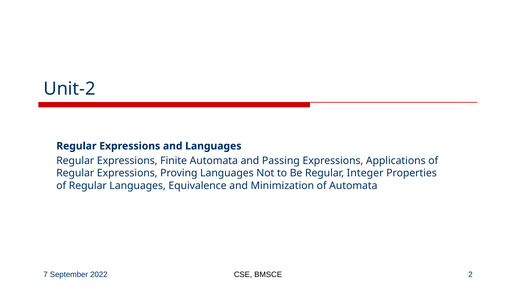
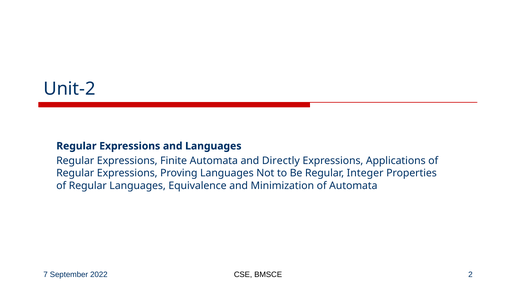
Passing: Passing -> Directly (281, 161)
